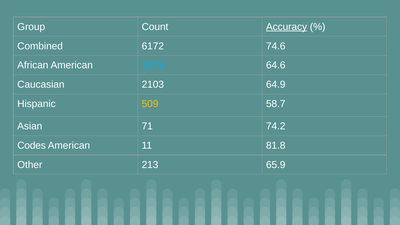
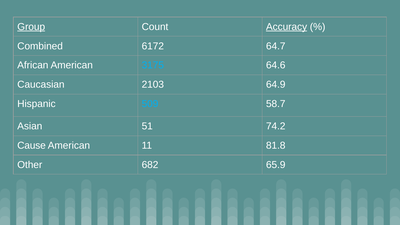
Group underline: none -> present (31, 27)
74.6: 74.6 -> 64.7 (276, 46)
509 colour: yellow -> light blue (150, 104)
71: 71 -> 51 (147, 126)
Codes: Codes -> Cause (32, 145)
213: 213 -> 682 (150, 165)
